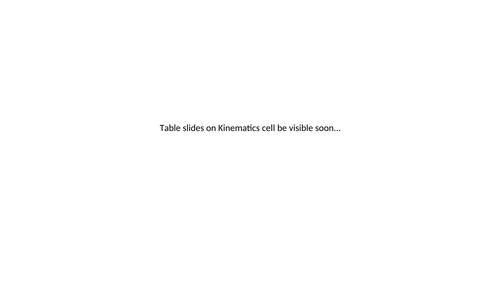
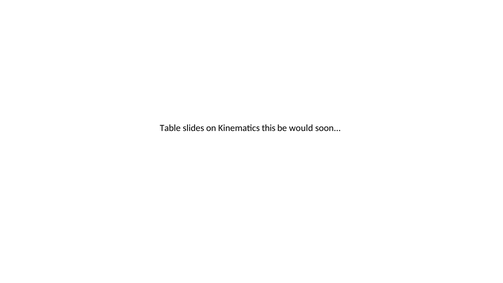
cell: cell -> this (269, 128)
visible: visible -> would (301, 128)
